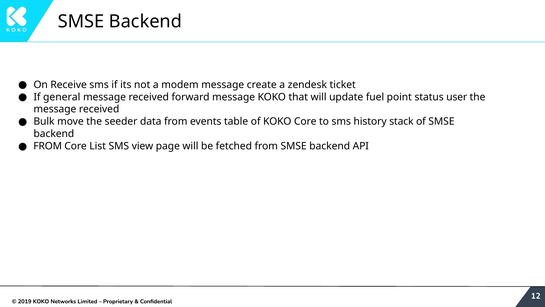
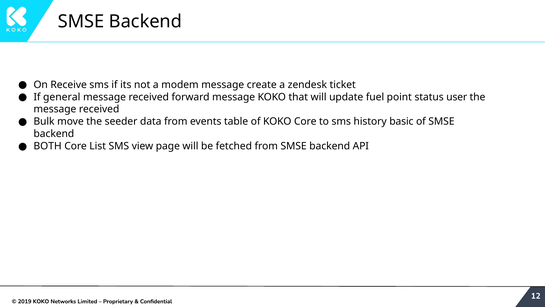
stack: stack -> basic (401, 121)
FROM: FROM -> BOTH (48, 146)
